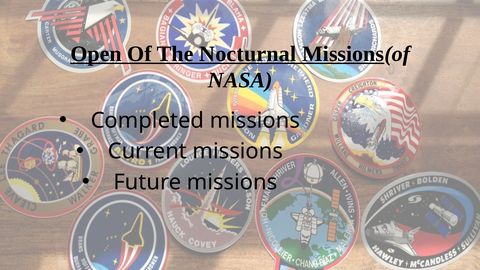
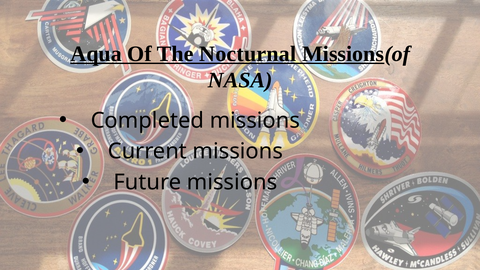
Open: Open -> Aqua (96, 54)
